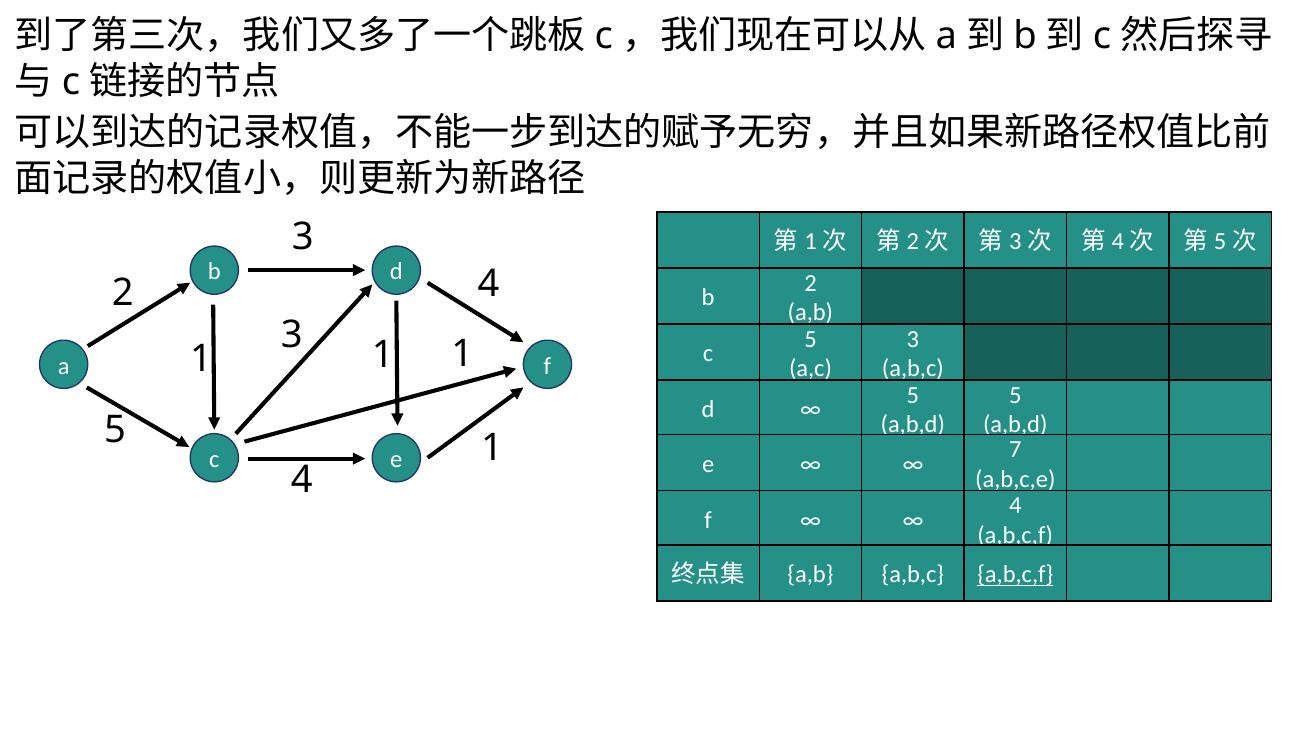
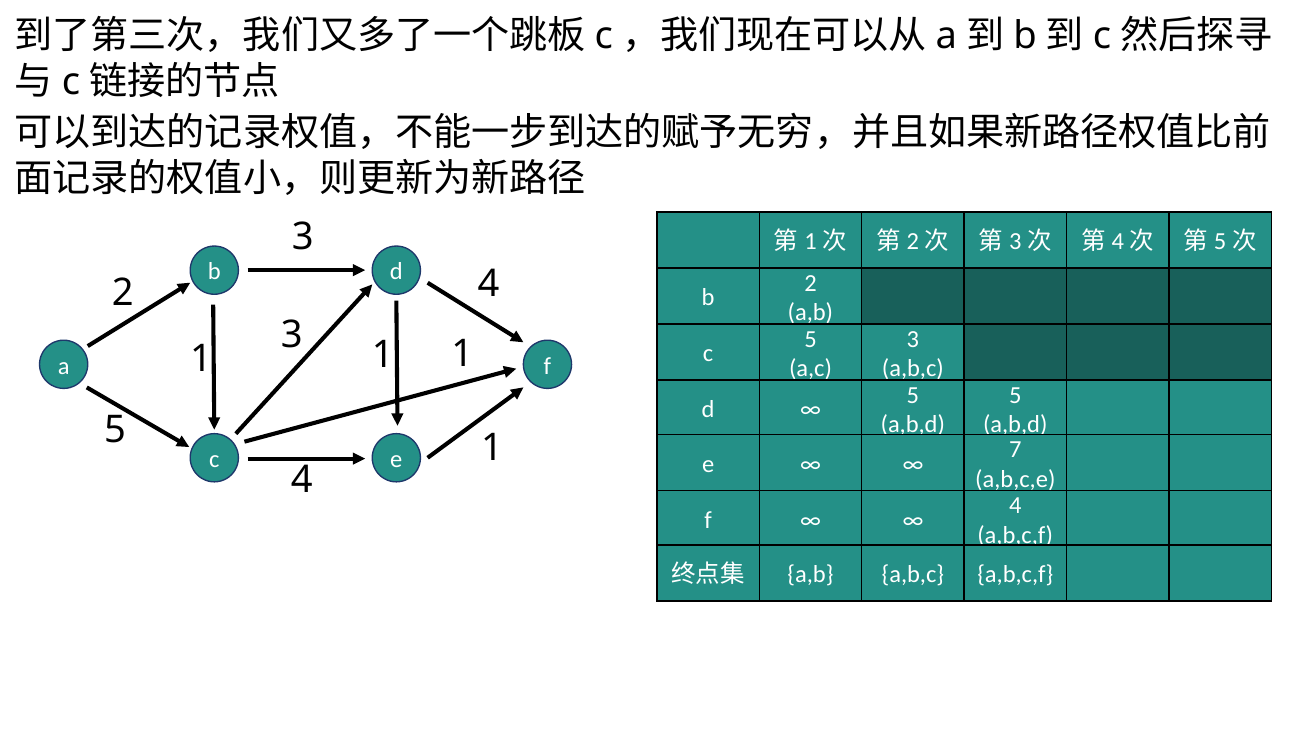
a,b,c,f underline: present -> none (1015, 575)
